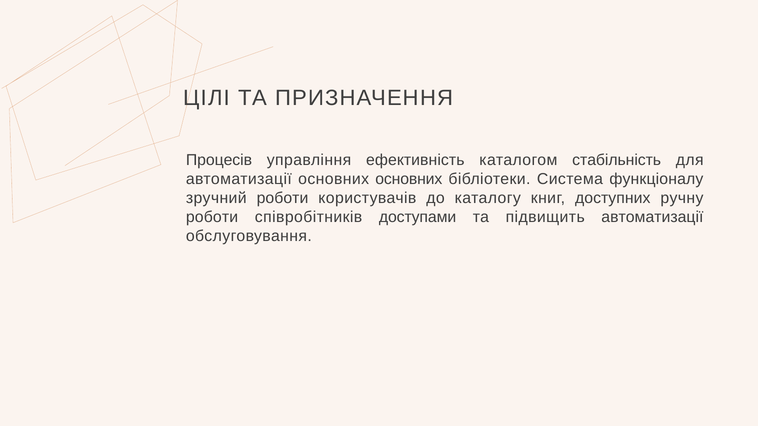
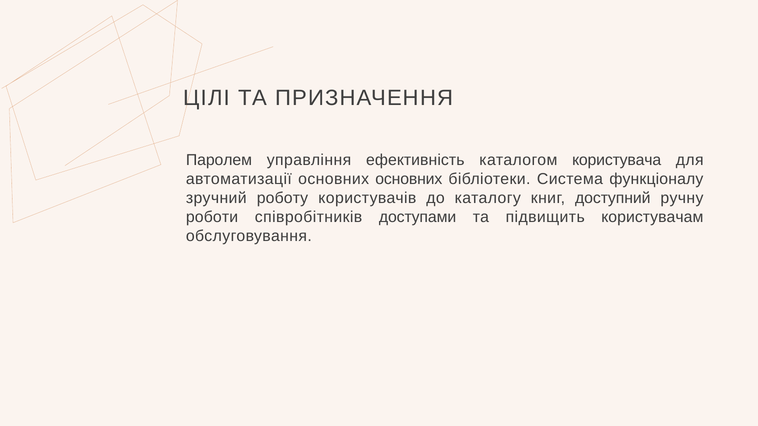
Процесів: Процесів -> Паролем (219, 160)
стабільність: стабільність -> користувача (617, 160)
зручний роботи: роботи -> роботу (282, 198)
доступних: доступних -> доступний (613, 198)
підвищить автоматизації: автоматизації -> користувачам (652, 217)
